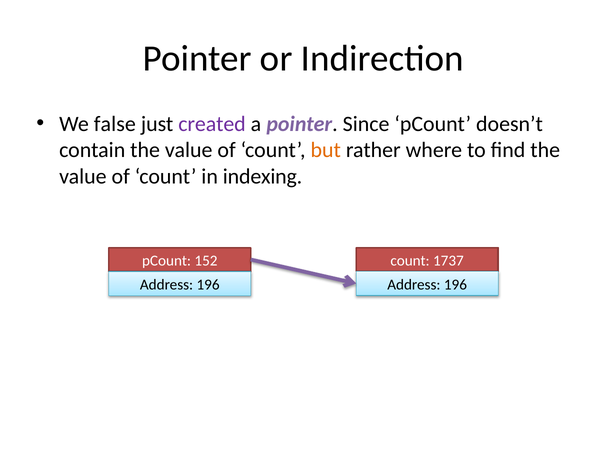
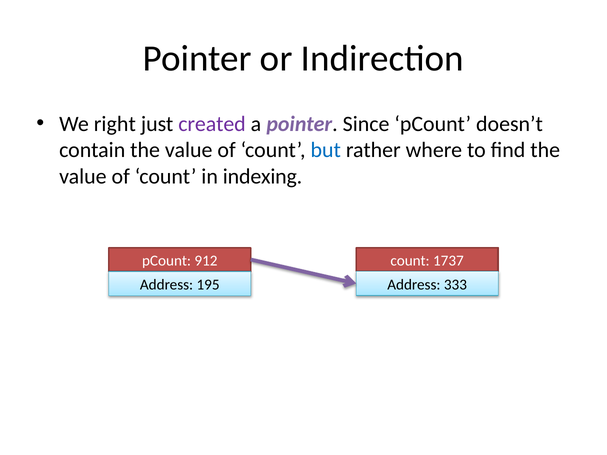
false: false -> right (115, 124)
but colour: orange -> blue (326, 150)
152: 152 -> 912 (206, 261)
196: 196 -> 195 (208, 285)
196: 196 -> 333 (455, 285)
